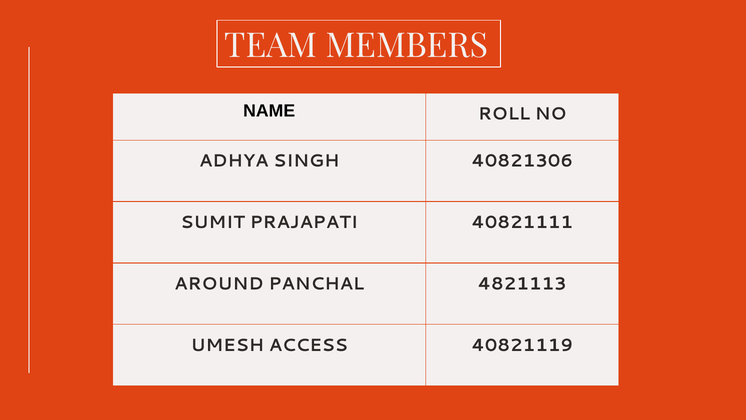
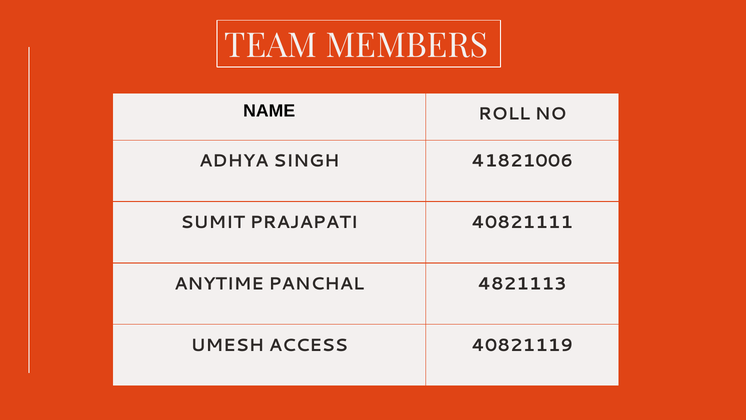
40821306: 40821306 -> 41821006 (522, 161)
AROUND: AROUND -> ANYTIME (219, 284)
